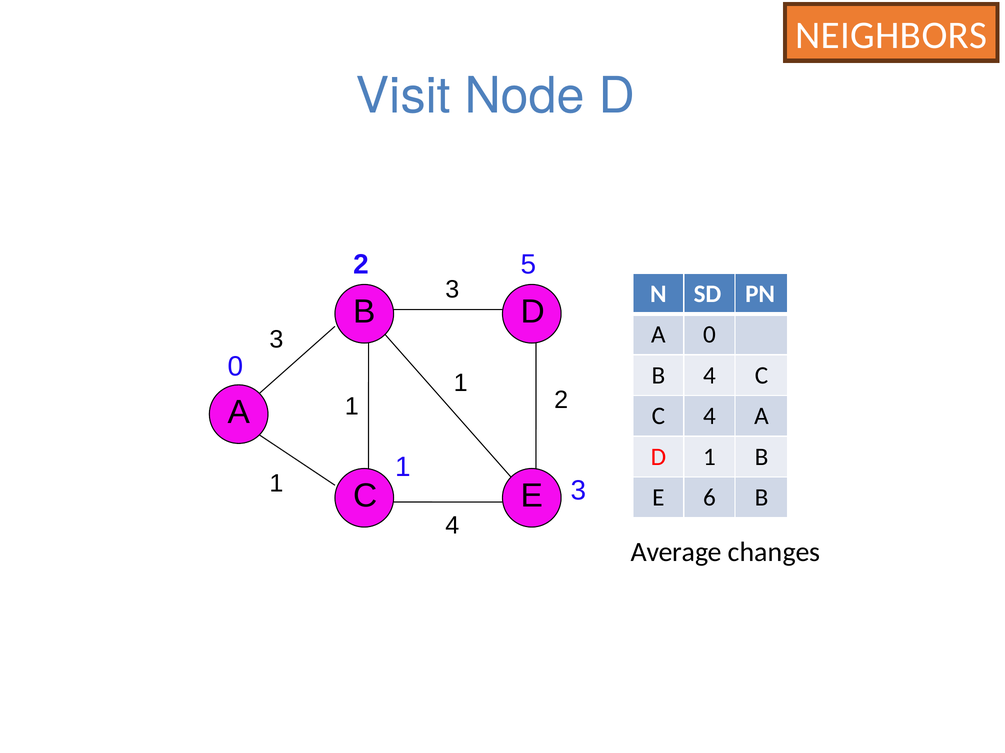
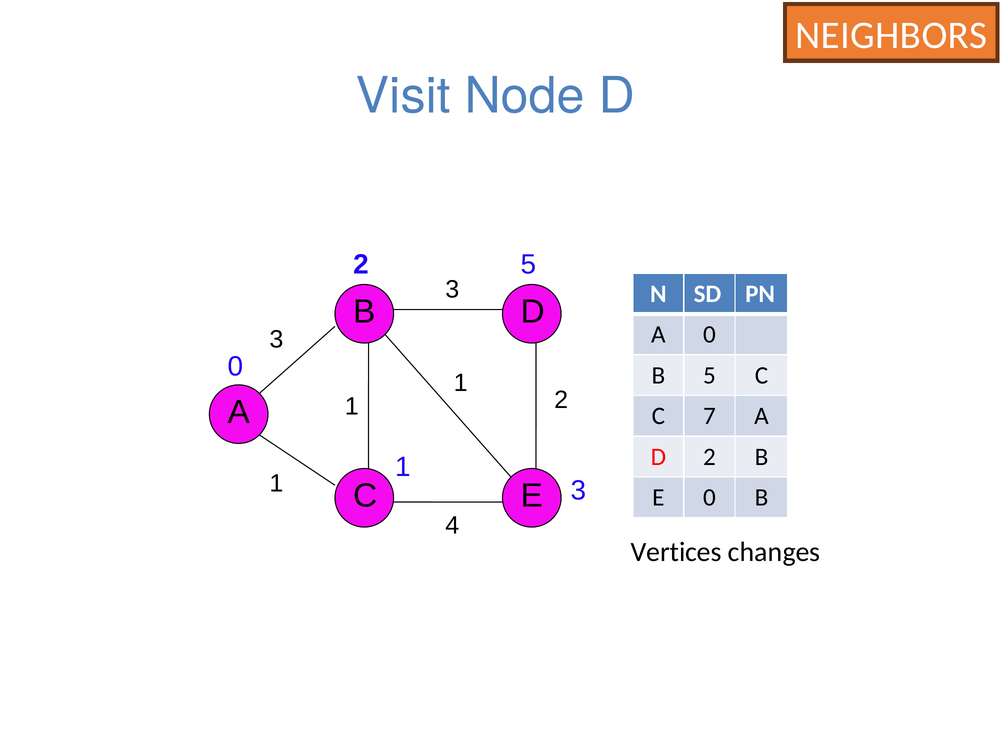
B 4: 4 -> 5 (709, 376)
C 4: 4 -> 7 (709, 417)
1: 1 -> 2 (709, 457)
E 6: 6 -> 0 (709, 498)
Average: Average -> Vertices (676, 552)
